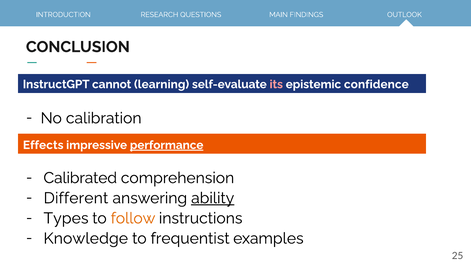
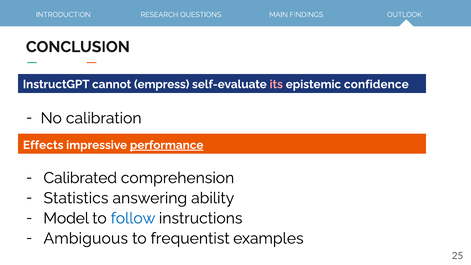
learning: learning -> empress (162, 84)
Different: Different -> Statistics (76, 198)
ability underline: present -> none (213, 198)
Types: Types -> Model (66, 218)
follow colour: orange -> blue (133, 218)
Knowledge: Knowledge -> Ambiguous (86, 238)
